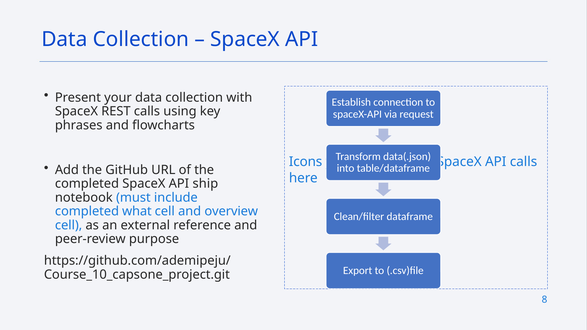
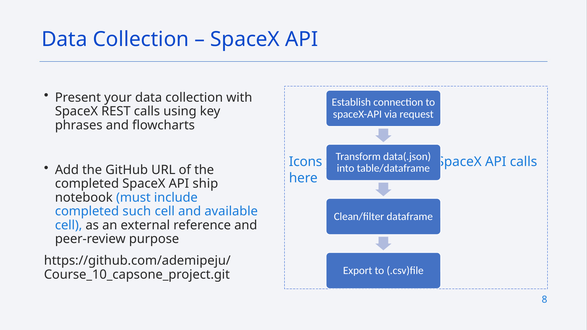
what: what -> such (137, 211)
overview: overview -> available (231, 211)
